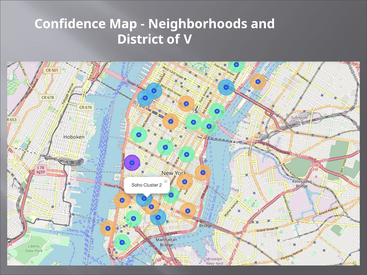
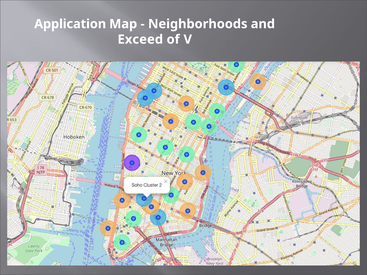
Confidence: Confidence -> Application (70, 24)
District: District -> Exceed (140, 39)
